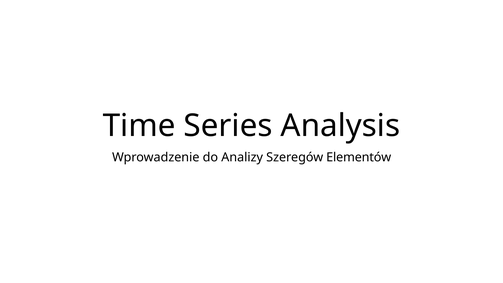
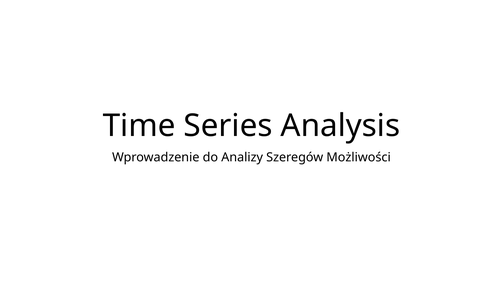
Elementów: Elementów -> Możliwości (359, 157)
